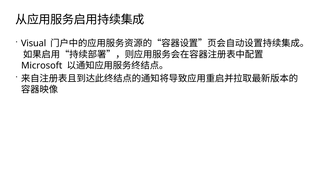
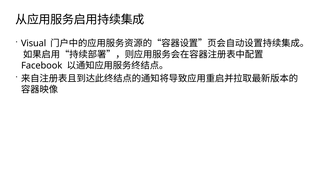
Microsoft: Microsoft -> Facebook (42, 66)
